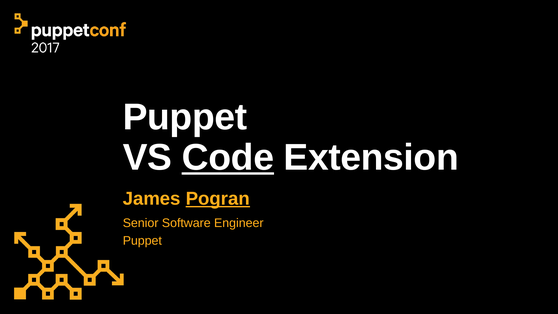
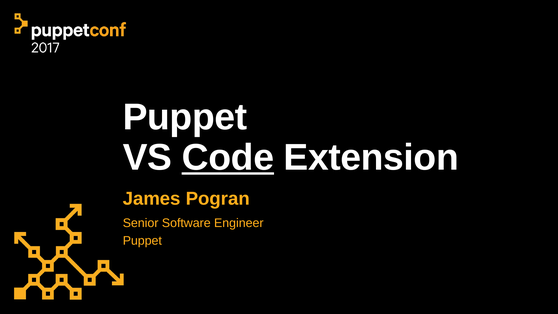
Pogran underline: present -> none (218, 199)
